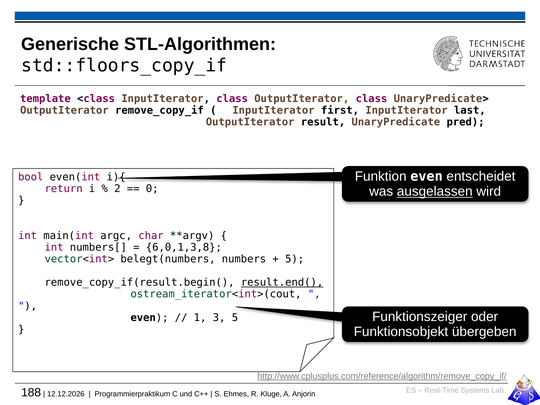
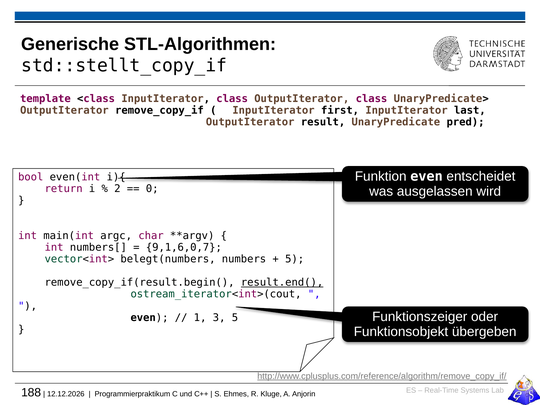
std::floors_copy_if: std::floors_copy_if -> std::stellt_copy_if (124, 66)
ausgelassen underline: present -> none (435, 191)
6,0,1,3,8: 6,0,1,3,8 -> 9,1,6,0,7 (184, 247)
